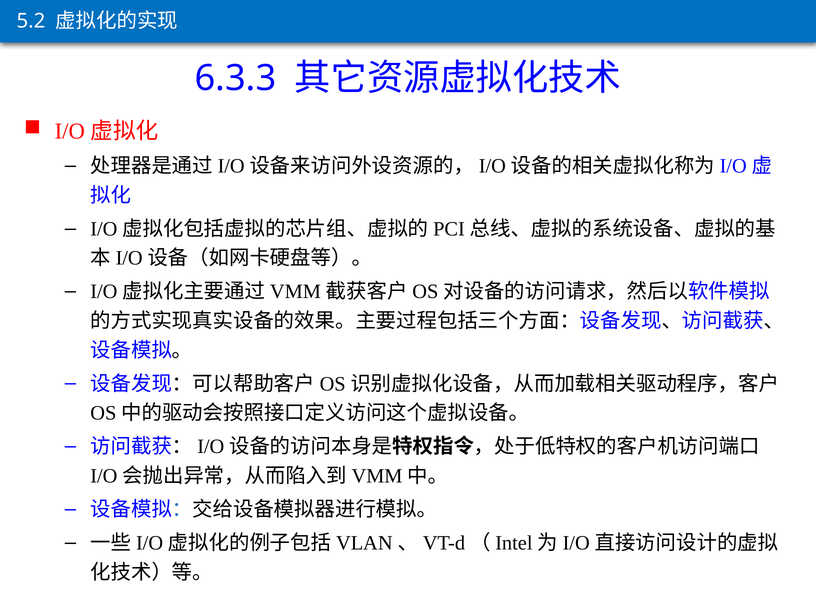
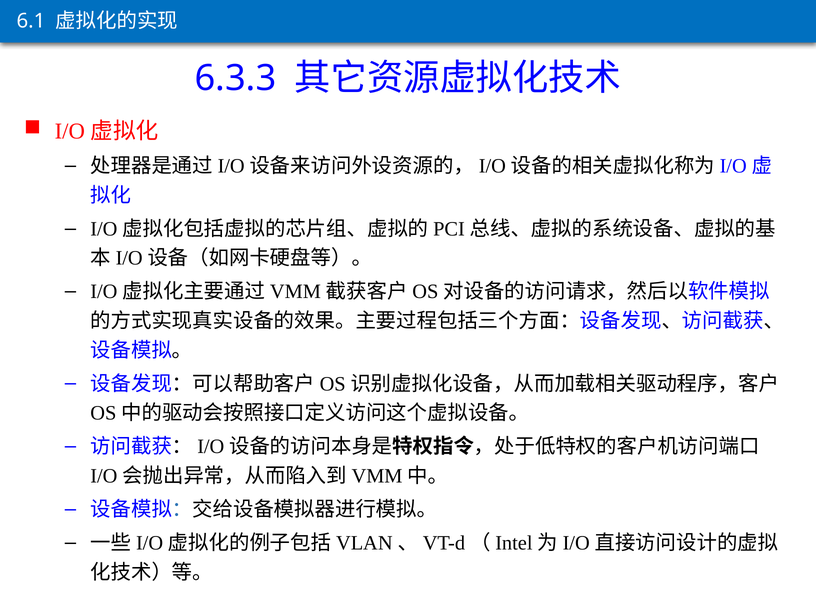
5.2: 5.2 -> 6.1 (31, 21)
